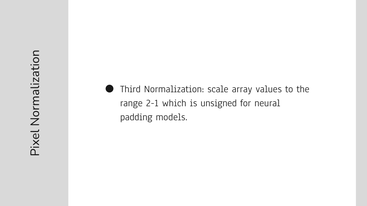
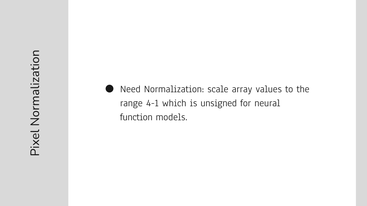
Third: Third -> Need (130, 89)
2-1: 2-1 -> 4-1 (152, 103)
padding: padding -> function (136, 117)
